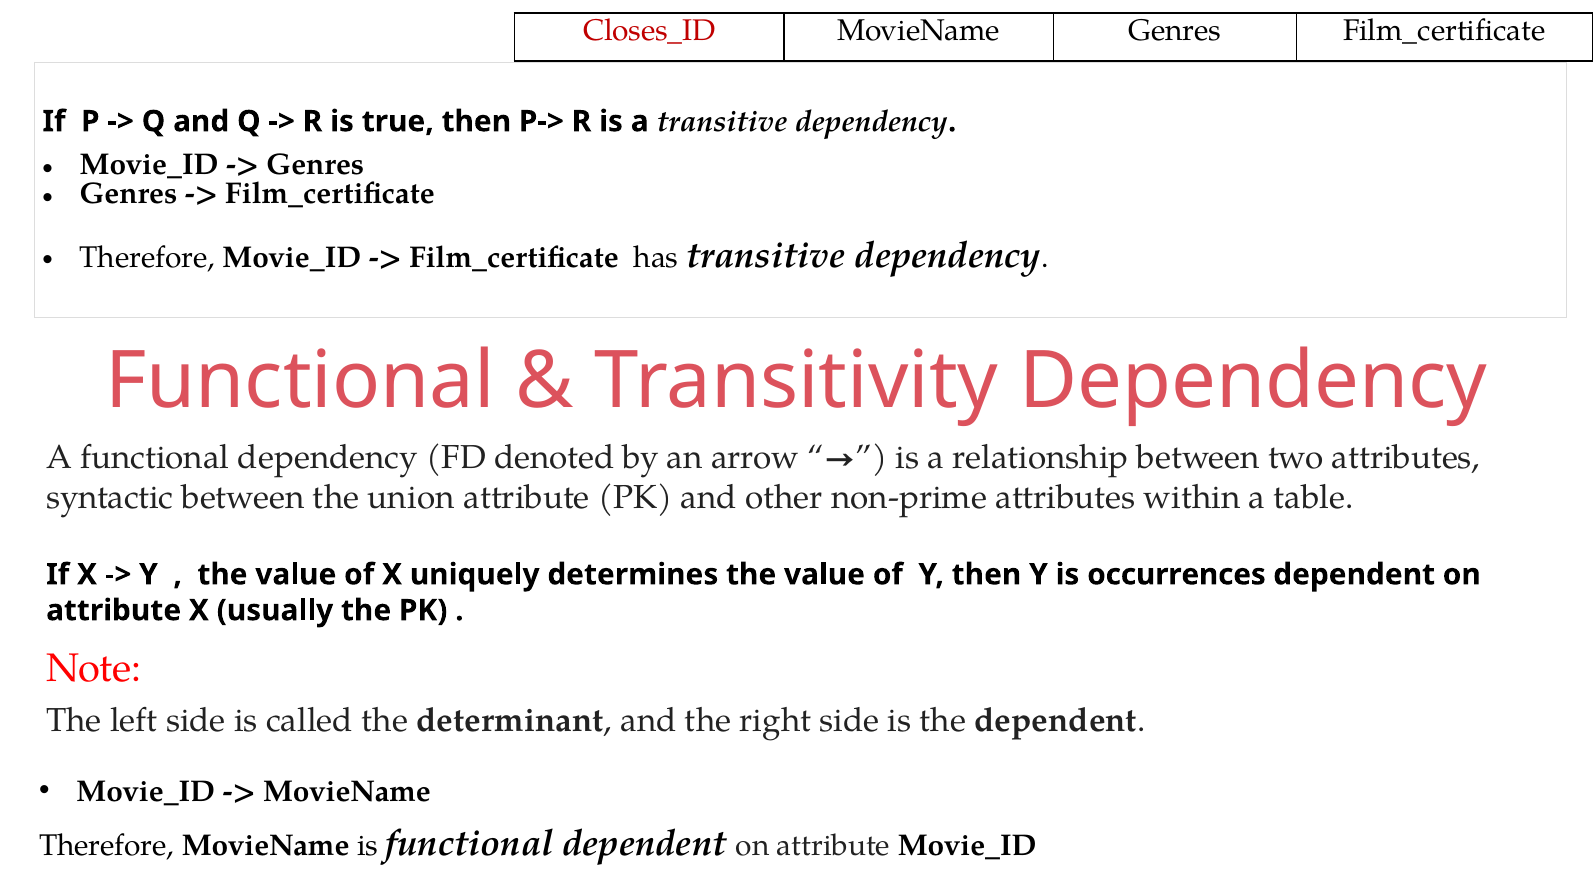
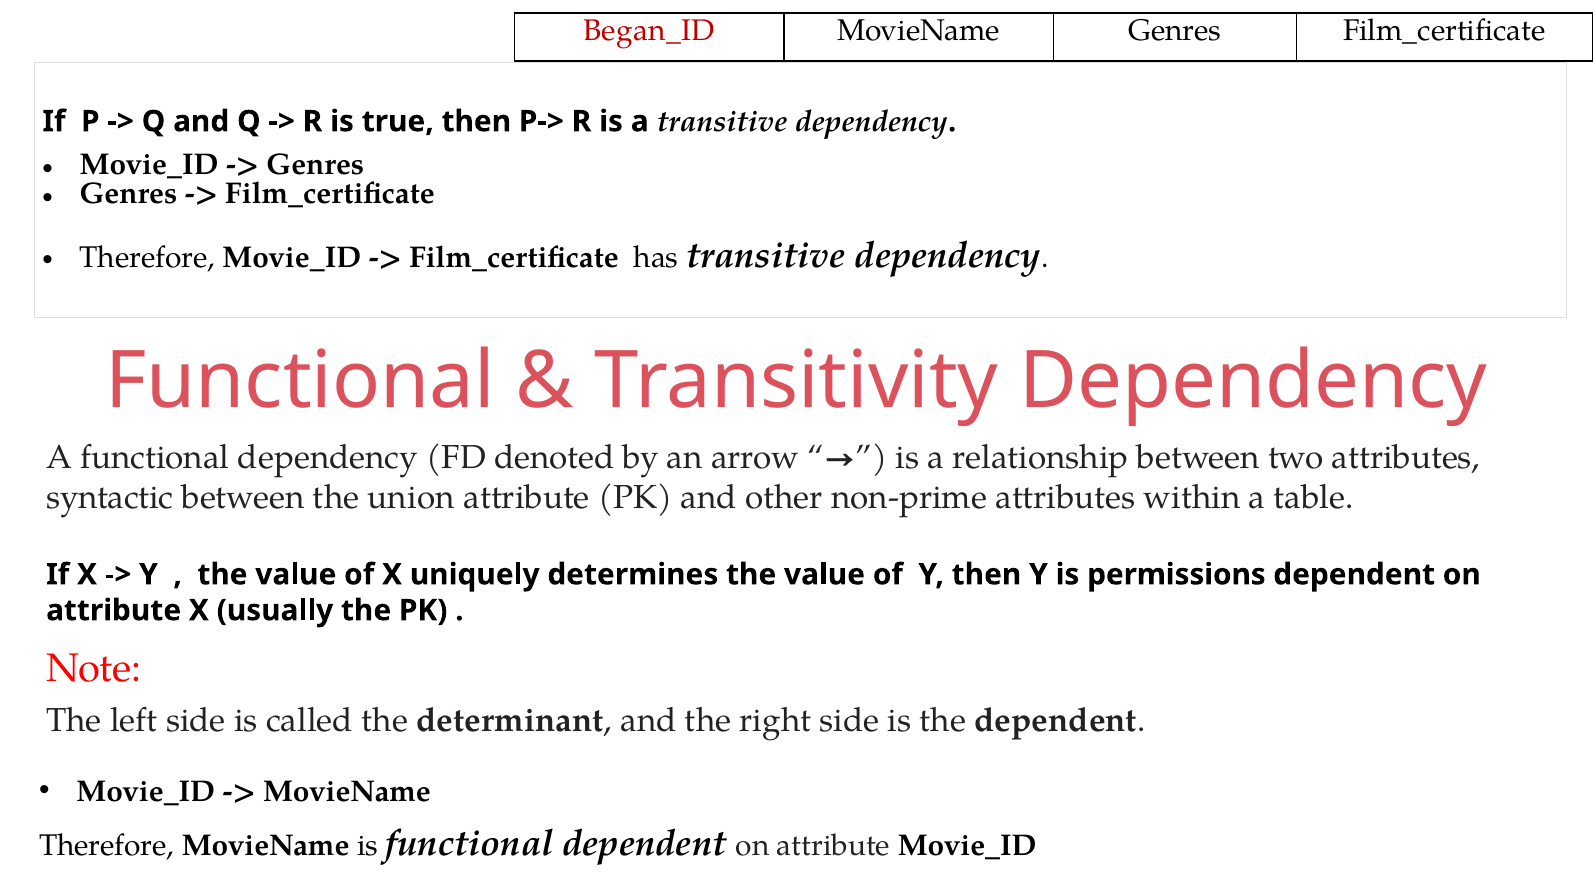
Closes_ID: Closes_ID -> Began_ID (649, 31)
occurrences: occurrences -> permissions (1176, 575)
